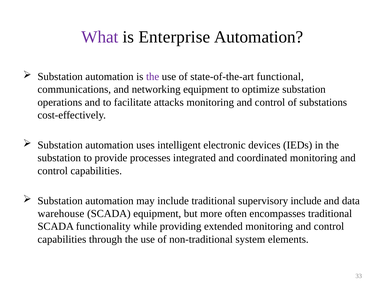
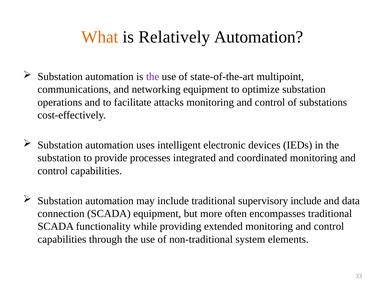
What colour: purple -> orange (100, 37)
Enterprise: Enterprise -> Relatively (174, 37)
functional: functional -> multipoint (280, 76)
warehouse: warehouse -> connection (61, 213)
